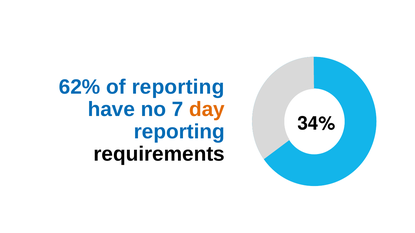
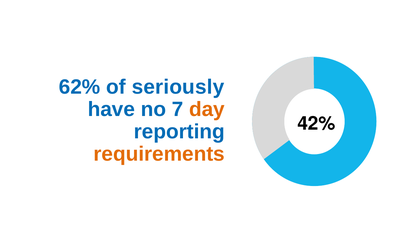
of reporting: reporting -> seriously (178, 87)
34%: 34% -> 42% (316, 124)
requirements colour: black -> orange (159, 154)
